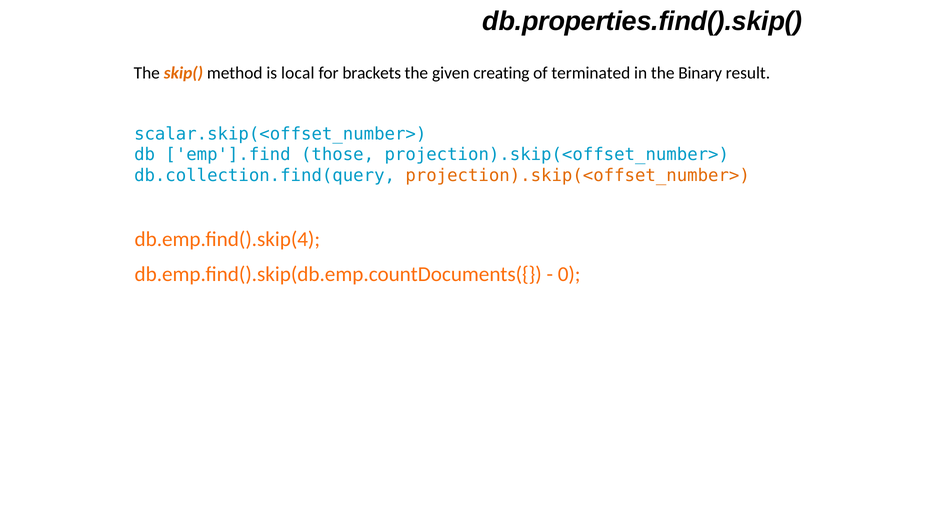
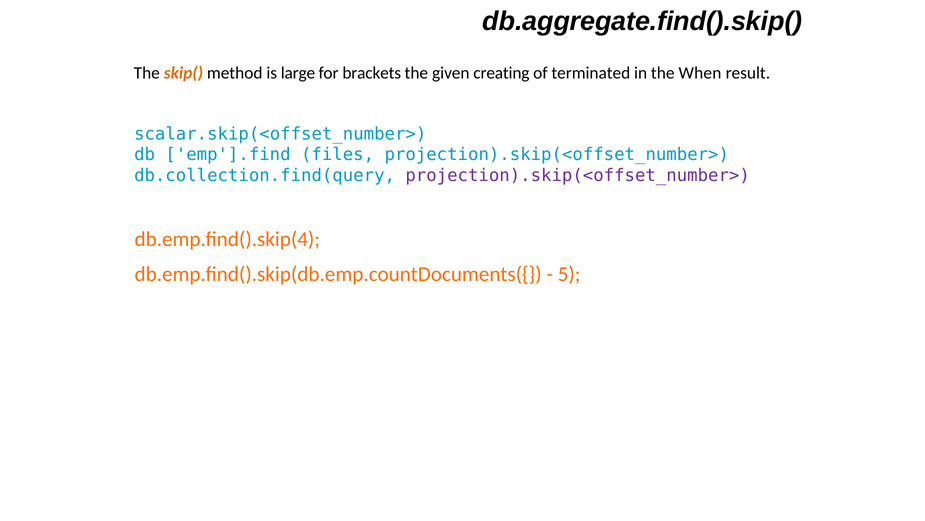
db.properties.find().skip(: db.properties.find().skip( -> db.aggregate.find().skip( (642, 21)
local: local -> large (298, 73)
Binary: Binary -> When (700, 73)
those: those -> files (338, 154)
projection).skip(<offset_number> colour: orange -> purple (578, 175)
0: 0 -> 5 (569, 274)
